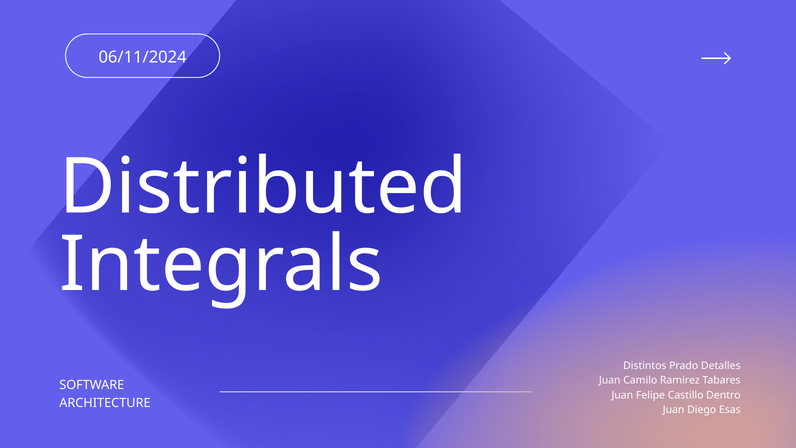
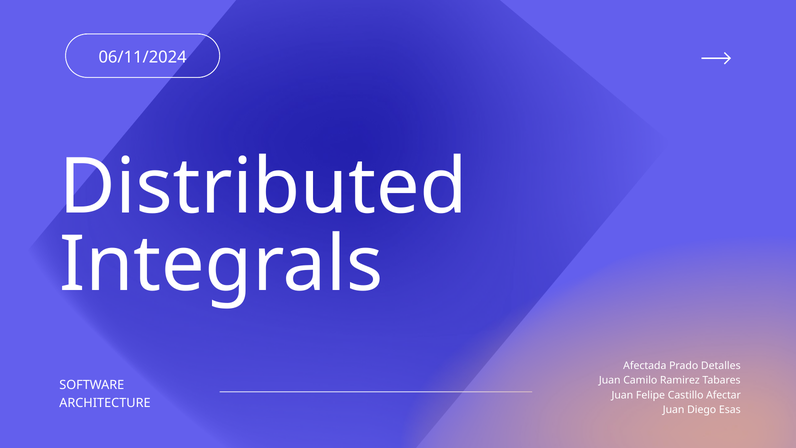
Distintos: Distintos -> Afectada (645, 366)
Dentro: Dentro -> Afectar (724, 395)
